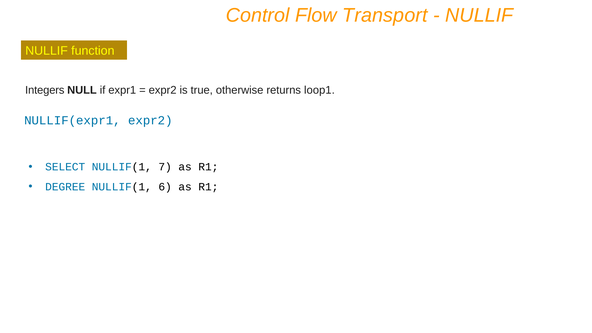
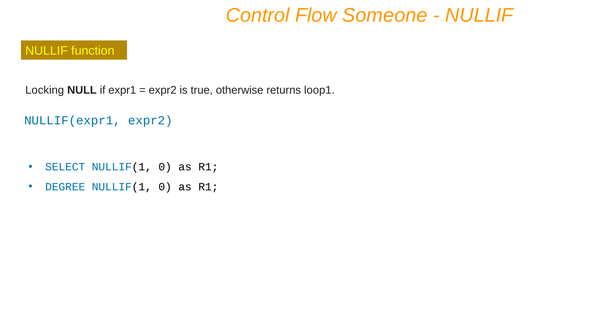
Transport: Transport -> Someone (385, 15)
Integers: Integers -> Locking (45, 90)
SELECT NULLIF(1 7: 7 -> 0 (165, 167)
6: 6 -> 0 (165, 187)
